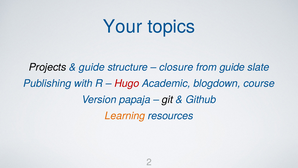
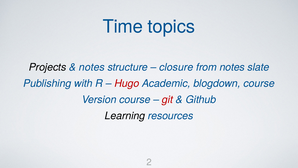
Your: Your -> Time (123, 27)
guide: guide -> notes (92, 67)
from guide: guide -> notes (232, 67)
Version papaja: papaja -> course (135, 99)
git colour: black -> red (167, 99)
Learning colour: orange -> black (125, 116)
